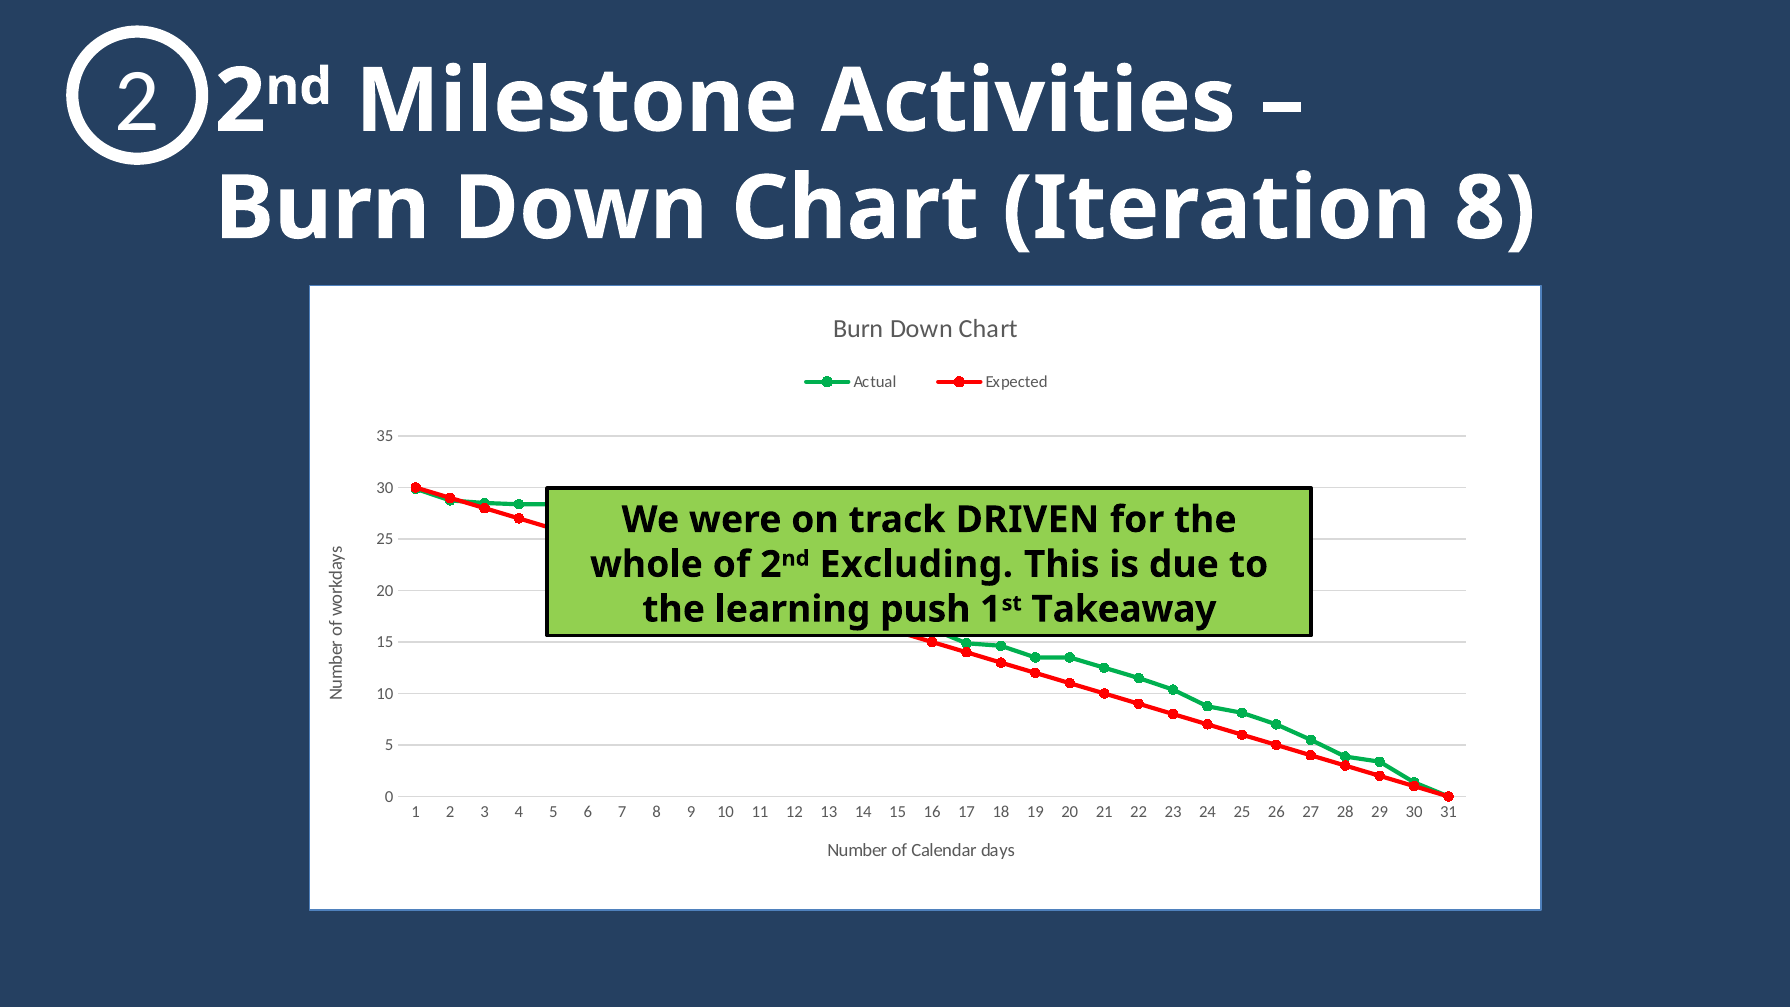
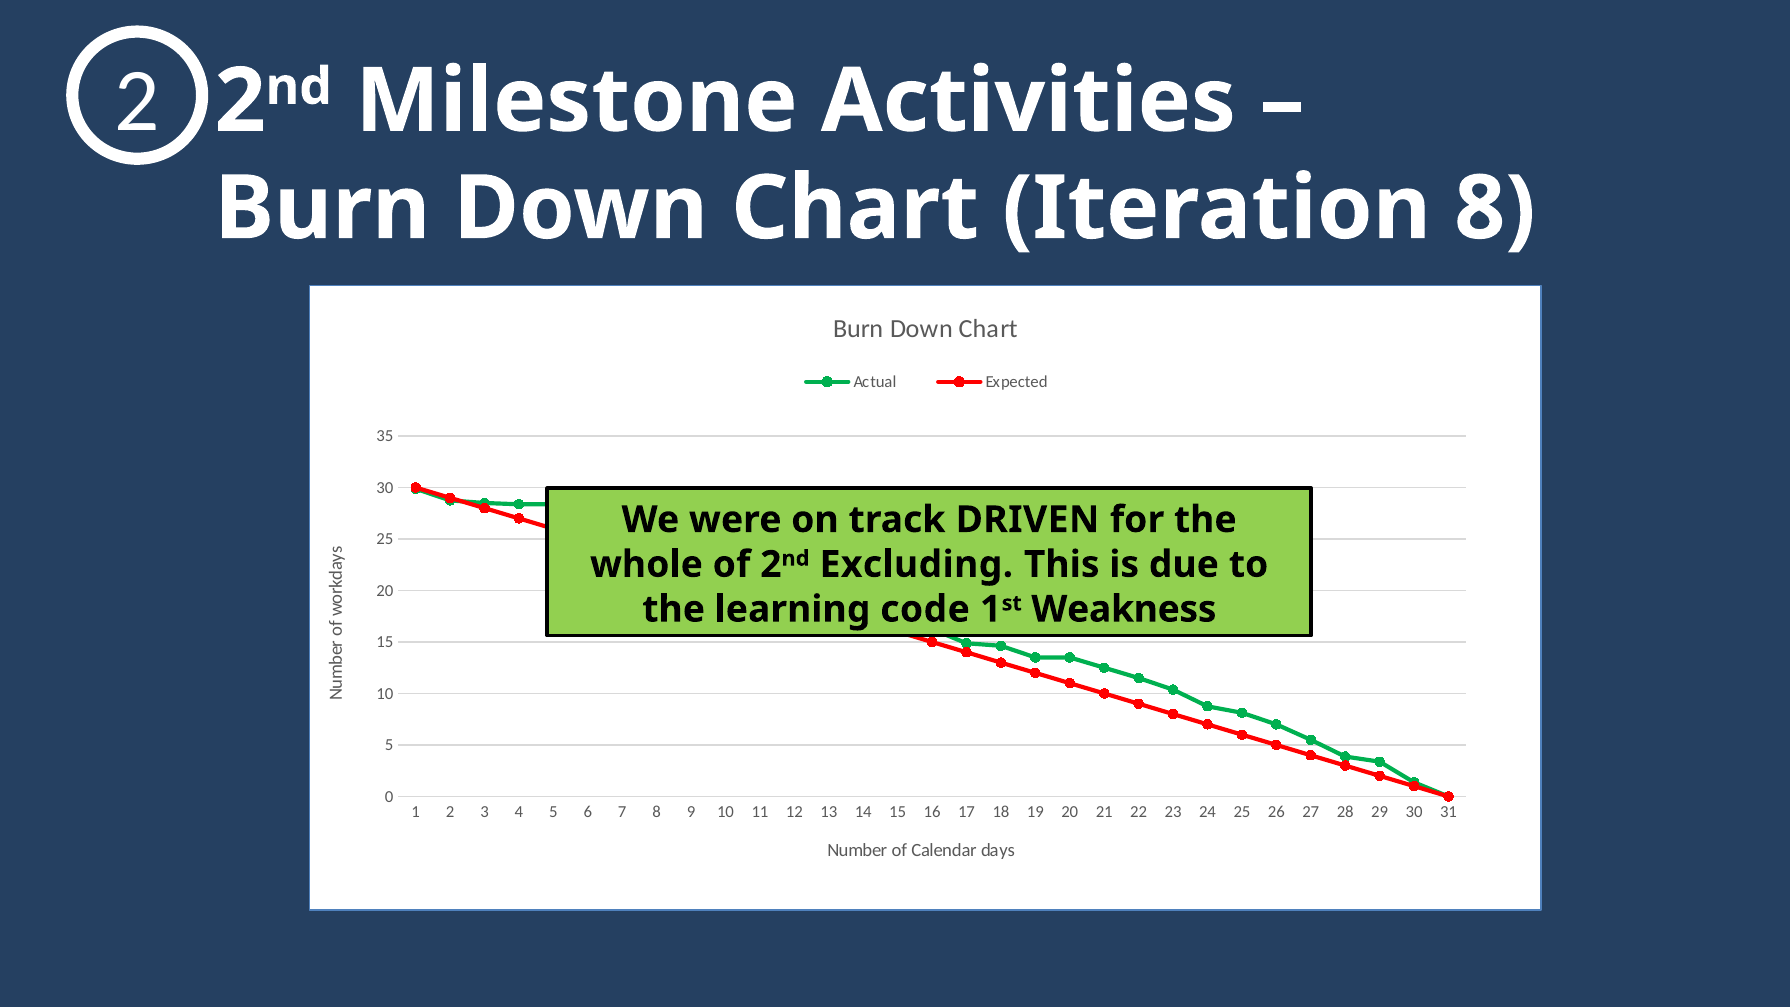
push: push -> code (925, 609)
Takeaway: Takeaway -> Weakness (1124, 609)
